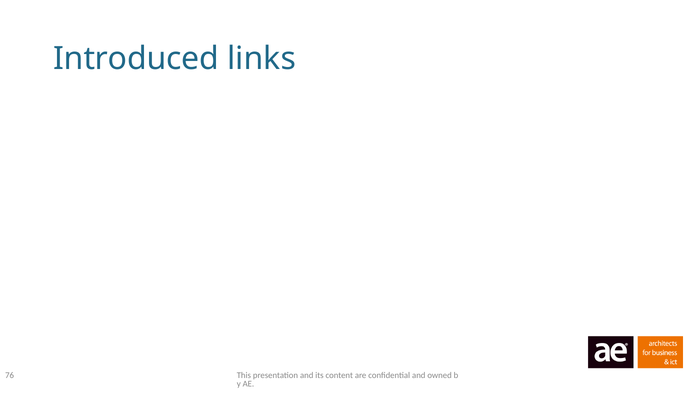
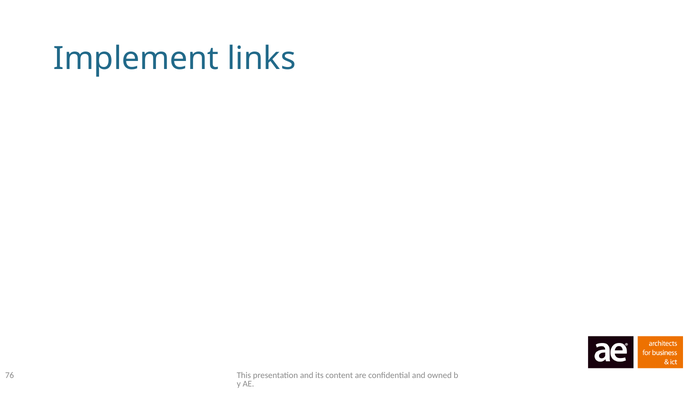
Introduced: Introduced -> Implement (136, 59)
